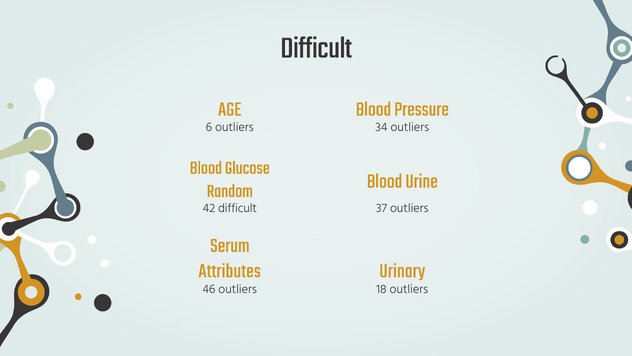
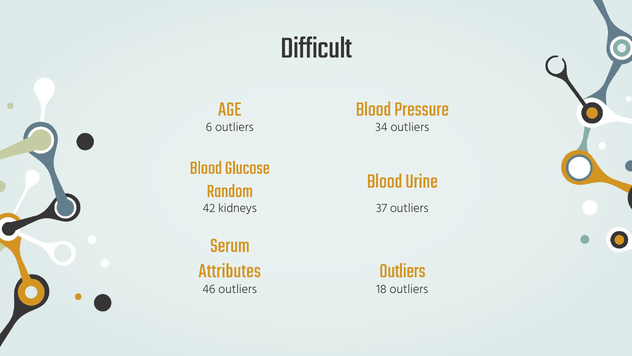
42 difficult: difficult -> kidneys (238, 208)
Urinary: Urinary -> Outliers (402, 270)
